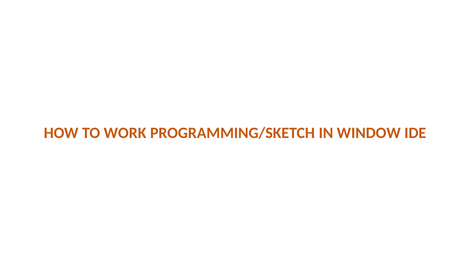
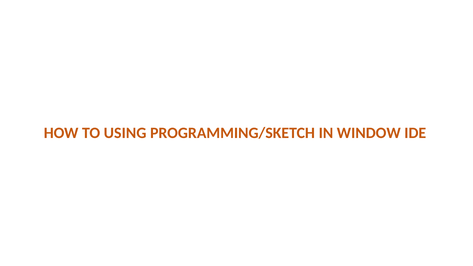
WORK: WORK -> USING (125, 133)
